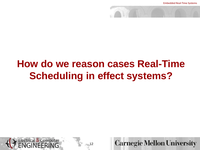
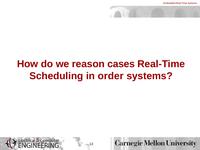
effect: effect -> order (111, 76)
